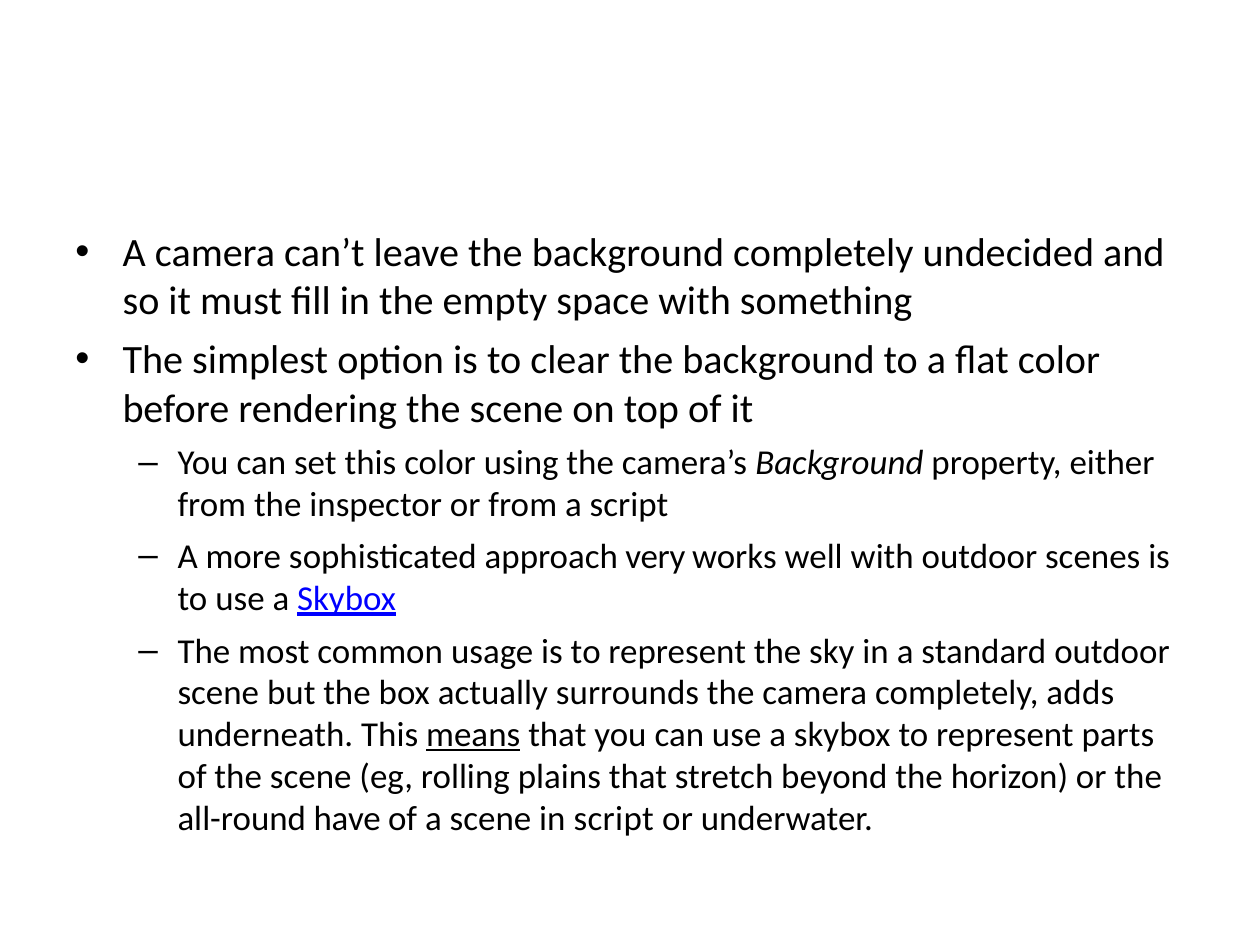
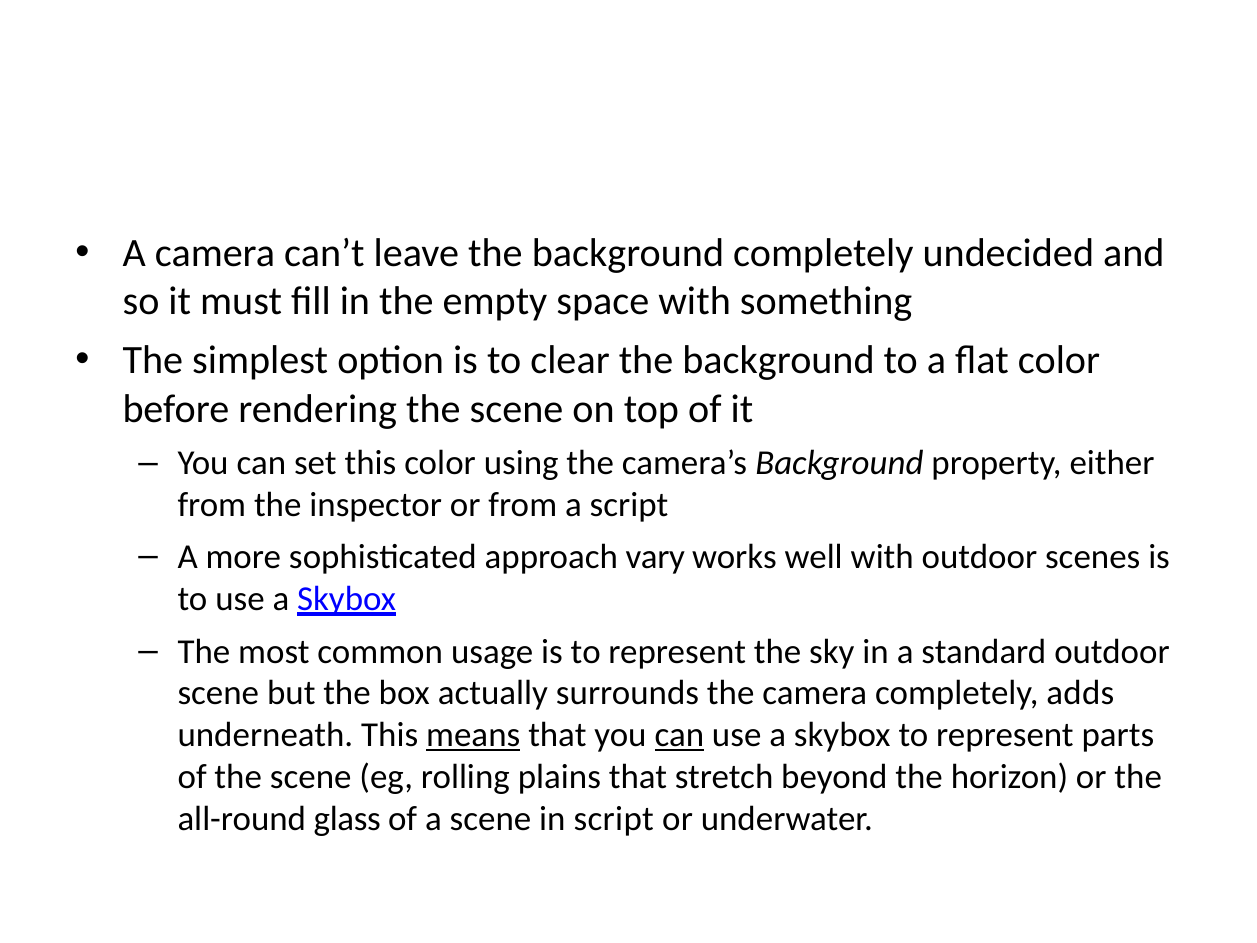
very: very -> vary (655, 557)
can underline: none -> present (679, 735)
have: have -> glass (347, 819)
